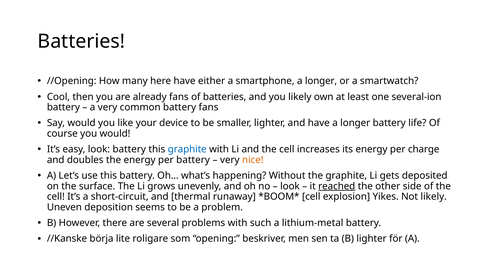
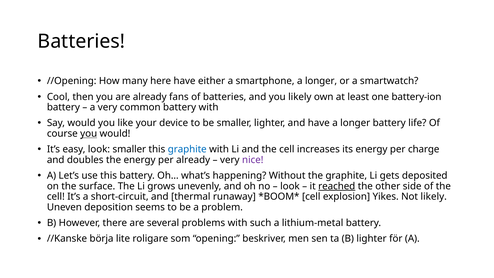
several-ion: several-ion -> battery-ion (417, 97)
battery fans: fans -> with (209, 107)
you underline: none -> present (89, 134)
look battery: battery -> smaller (129, 149)
per battery: battery -> already (193, 160)
nice colour: orange -> purple (253, 160)
